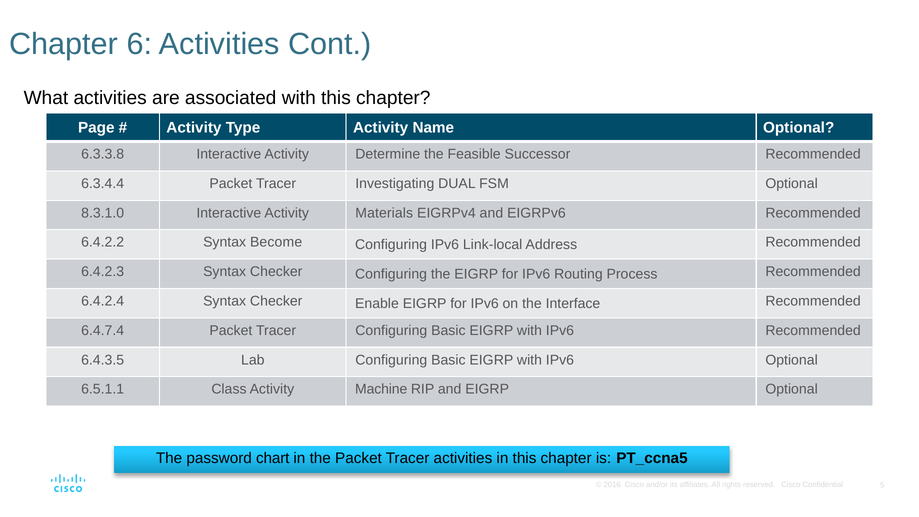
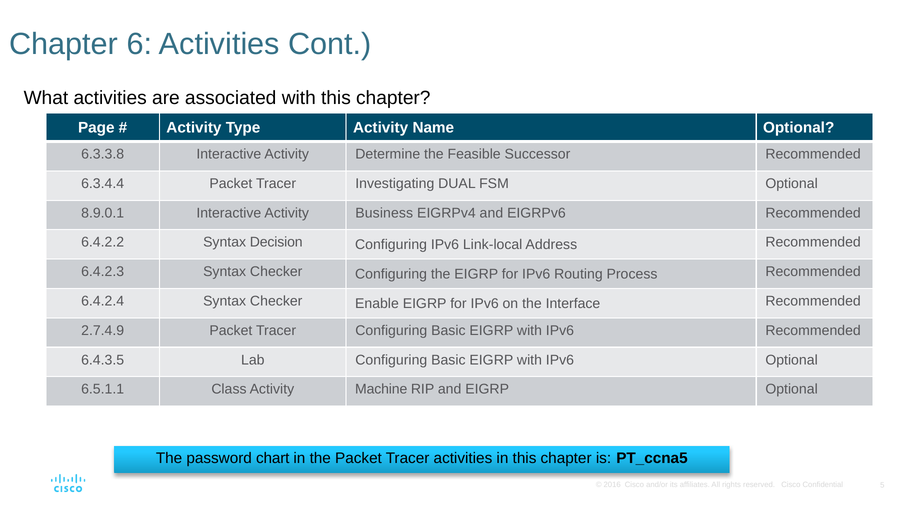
8.3.1.0: 8.3.1.0 -> 8.9.0.1 (103, 213)
Materials: Materials -> Business (384, 213)
Become: Become -> Decision (276, 242)
6.4.7.4: 6.4.7.4 -> 2.7.4.9 (103, 330)
